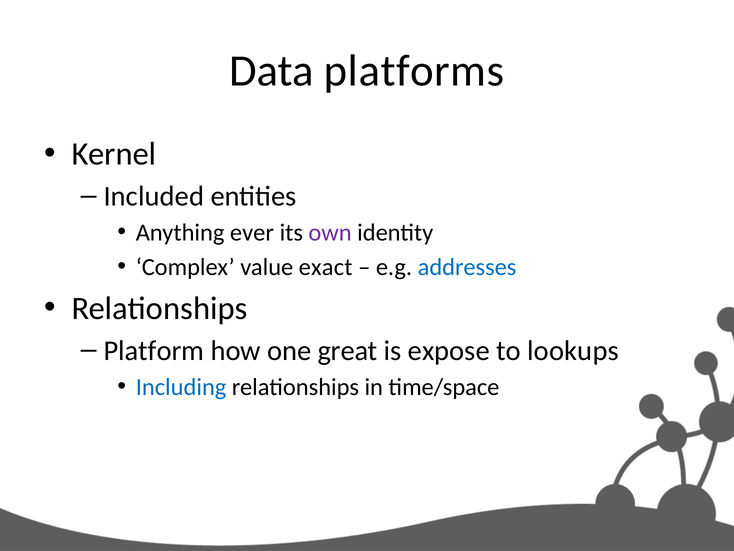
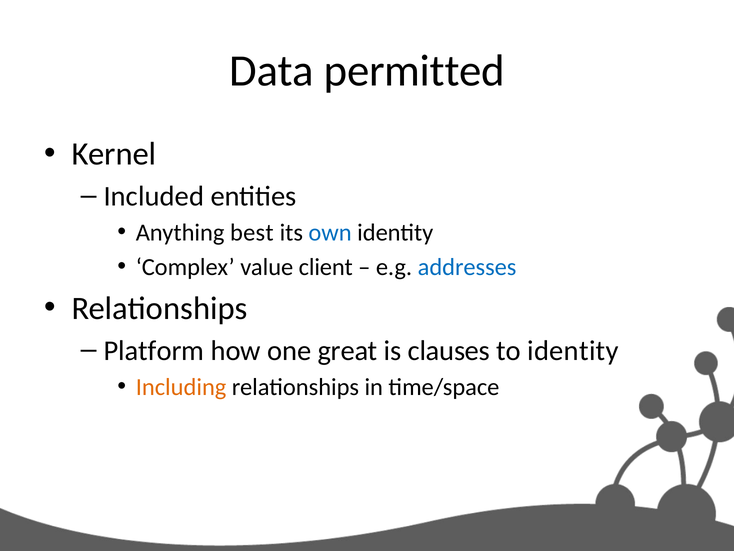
platforms: platforms -> permitted (414, 71)
ever: ever -> best (252, 233)
own colour: purple -> blue (330, 233)
exact: exact -> client (326, 267)
expose: expose -> clauses (449, 350)
to lookups: lookups -> identity (573, 350)
Including colour: blue -> orange (181, 387)
